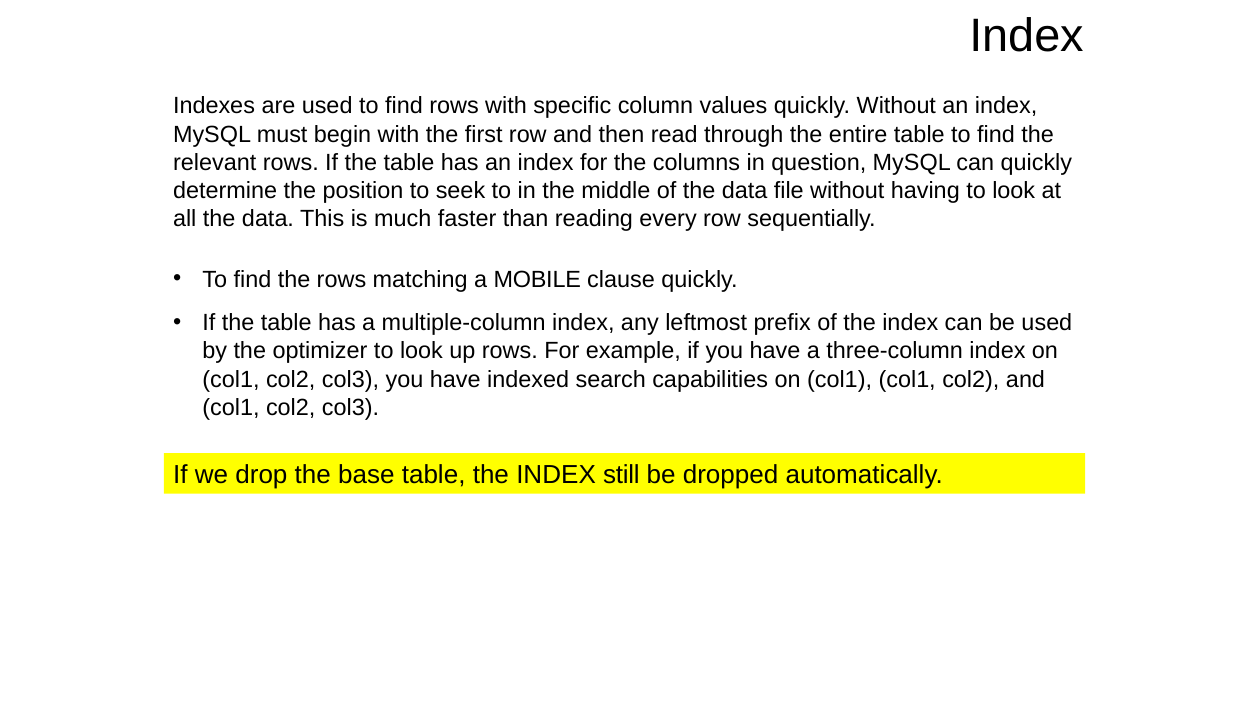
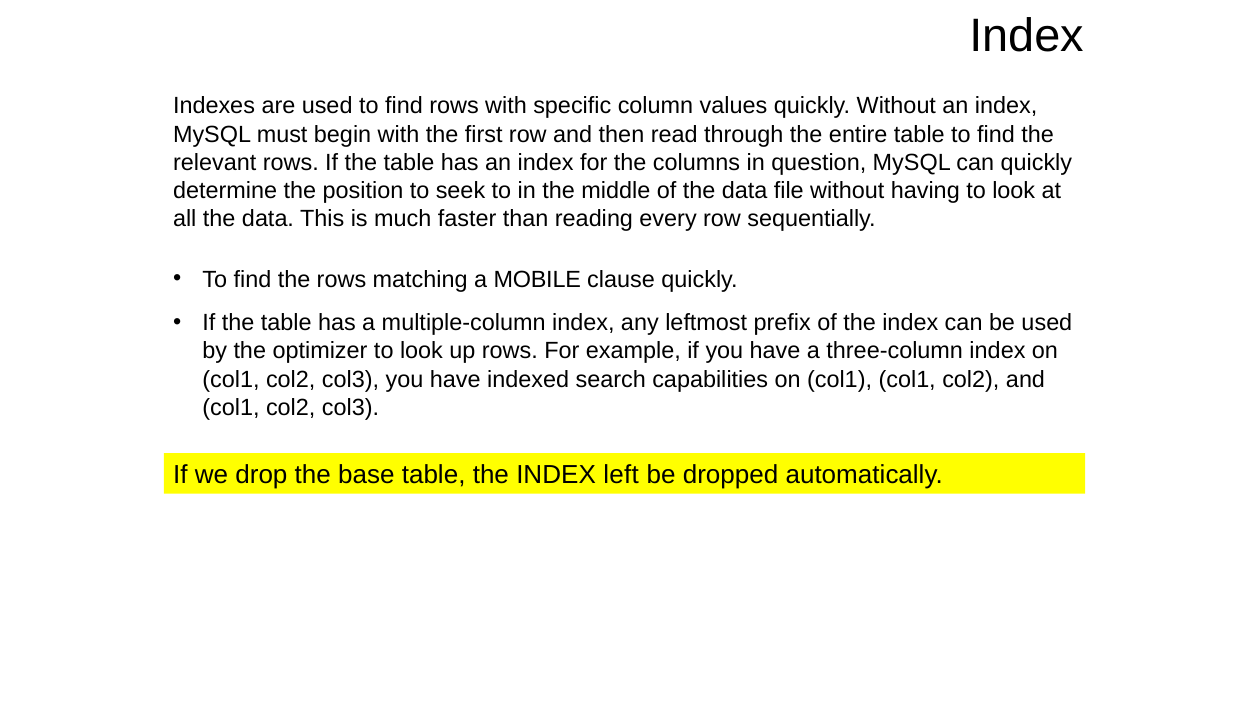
still: still -> left (621, 475)
